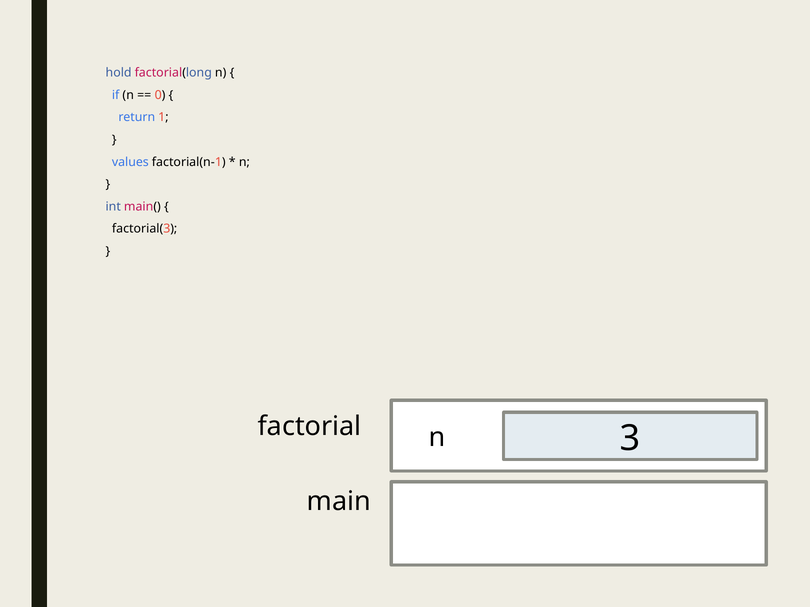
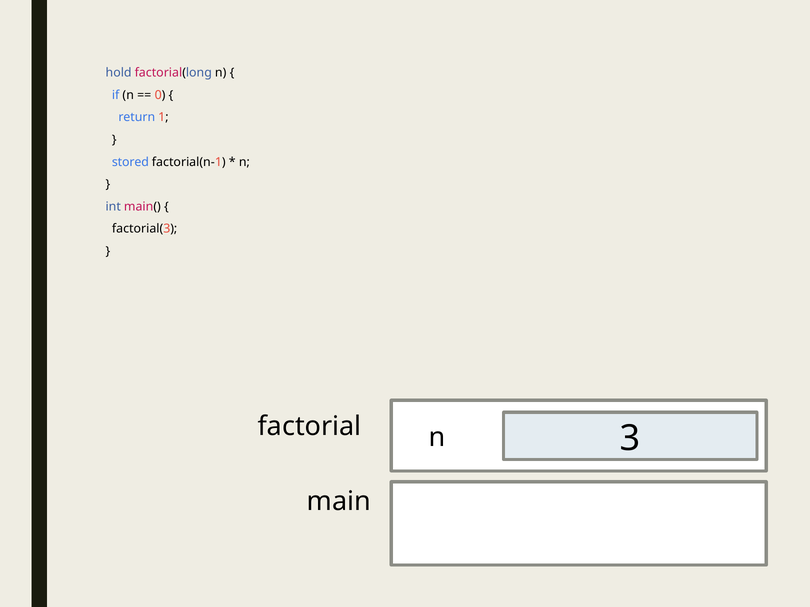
values: values -> stored (130, 162)
